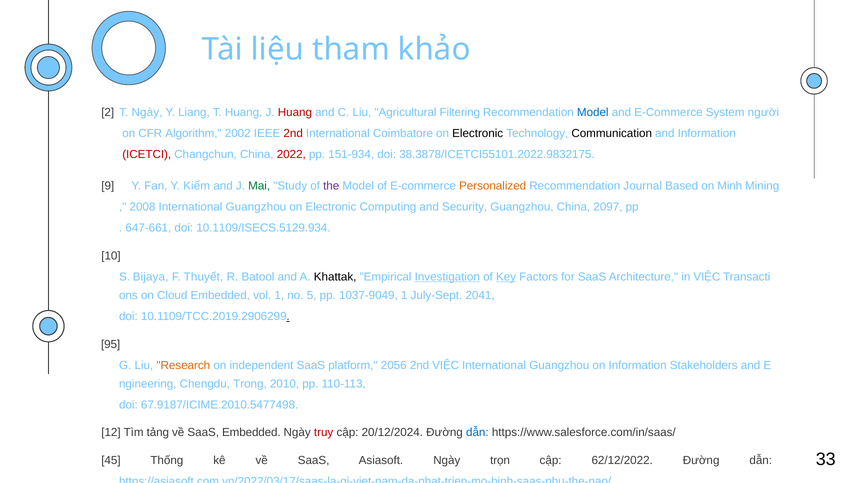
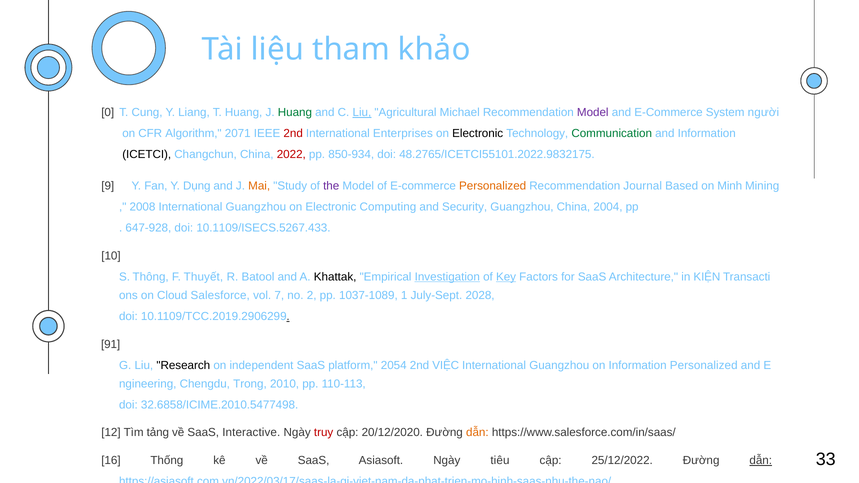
2: 2 -> 0 (108, 113)
T Ngày: Ngày -> Cung (147, 113)
Huang colour: red -> green (295, 113)
Liu underline: none -> present (362, 113)
Filtering: Filtering -> Michael (460, 113)
Model colour: blue -> purple (593, 113)
2002: 2002 -> 2071 (238, 133)
Coimbatore: Coimbatore -> Enterprises (403, 133)
Communication colour: black -> green (612, 133)
ICETCI colour: red -> black (147, 154)
151-934: 151-934 -> 850-934 (351, 154)
38.3878/ICETCI55101.2022.9832175: 38.3878/ICETCI55101.2022.9832175 -> 48.2765/ICETCI55101.2022.9832175 (497, 154)
Kiểm: Kiểm -> Dụng (197, 186)
Mai colour: green -> orange (259, 186)
2097: 2097 -> 2004 (608, 207)
647-661: 647-661 -> 647-928 (148, 228)
10.1109/ISECS.5129.934: 10.1109/ISECS.5129.934 -> 10.1109/ISECS.5267.433 (263, 228)
Bijaya: Bijaya -> Thông (151, 277)
in VIỆC: VIỆC -> KIỆN (707, 277)
Cloud Embedded: Embedded -> Salesforce (220, 295)
vol 1: 1 -> 7 (279, 295)
5: 5 -> 2 (312, 295)
1037-9049: 1037-9049 -> 1037-1089 (368, 295)
2041: 2041 -> 2028 (480, 295)
95: 95 -> 91 (111, 344)
Research colour: orange -> black (183, 365)
2056: 2056 -> 2054 (394, 365)
Information Stakeholders: Stakeholders -> Personalized (704, 365)
67.9187/ICIME.2010.5477498: 67.9187/ICIME.2010.5477498 -> 32.6858/ICIME.2010.5477498 (220, 405)
SaaS Embedded: Embedded -> Interactive (251, 433)
20/12/2024: 20/12/2024 -> 20/12/2020 (392, 433)
dẫn colour: blue -> orange (477, 433)
45: 45 -> 16 (111, 461)
trọn: trọn -> tiêu (500, 461)
62/12/2022: 62/12/2022 -> 25/12/2022 (622, 461)
dẫn underline: none -> present (761, 461)
